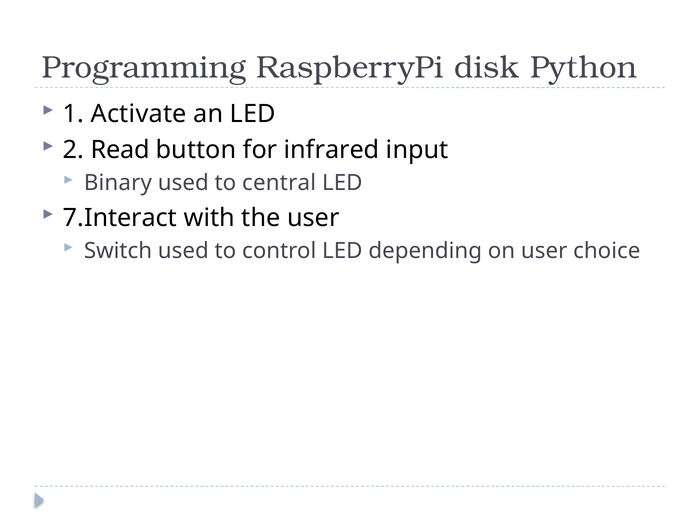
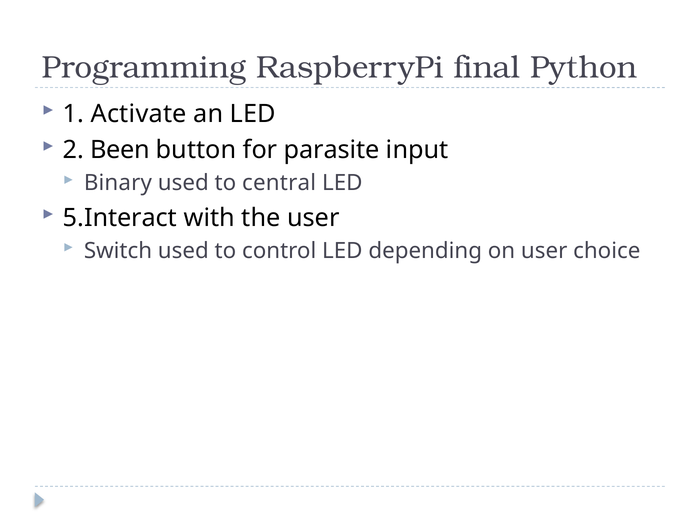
disk: disk -> final (487, 68)
Read: Read -> Been (120, 150)
infrared: infrared -> parasite (332, 150)
7.Interact: 7.Interact -> 5.Interact (120, 218)
